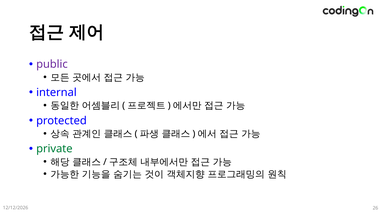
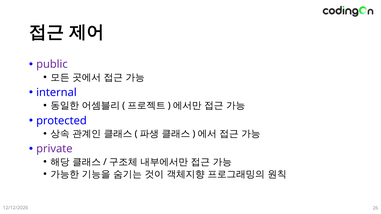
private colour: green -> purple (54, 149)
